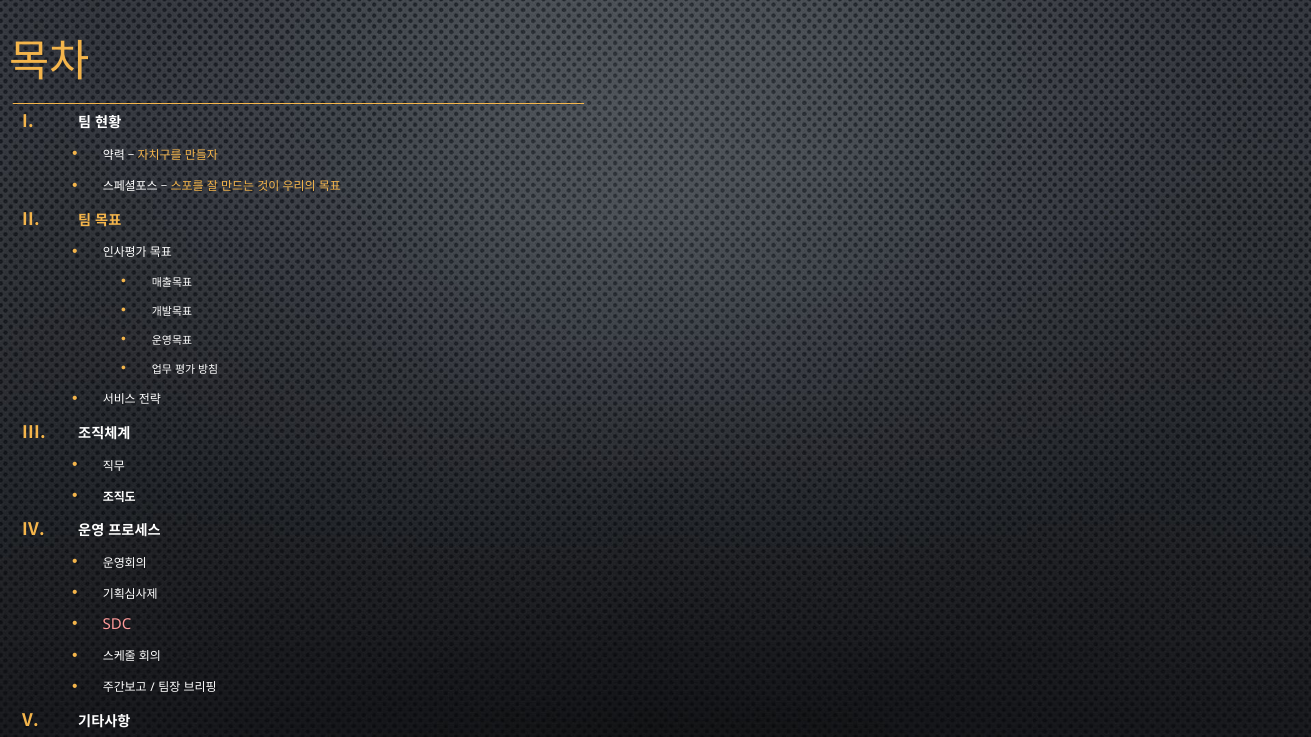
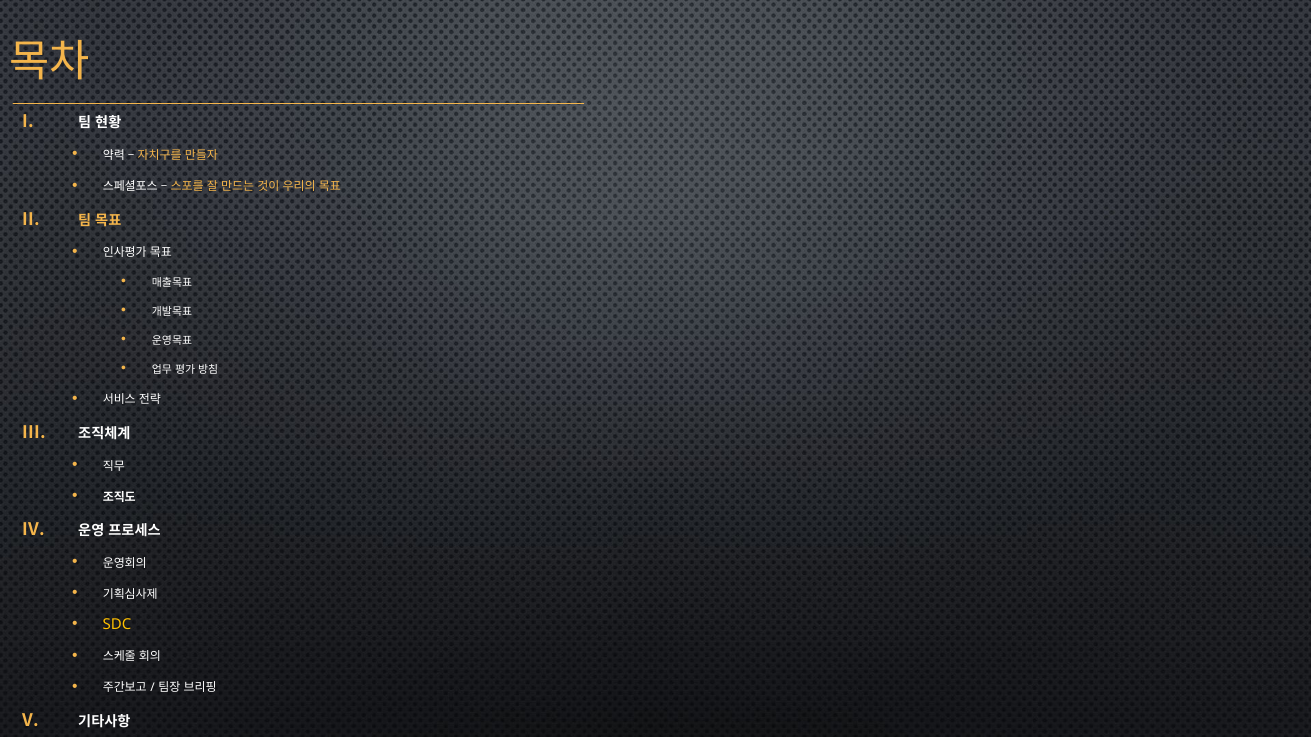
SDC colour: pink -> yellow (117, 625)
